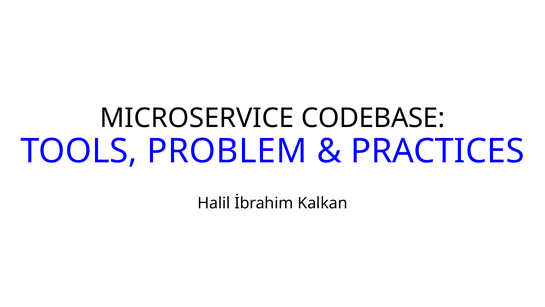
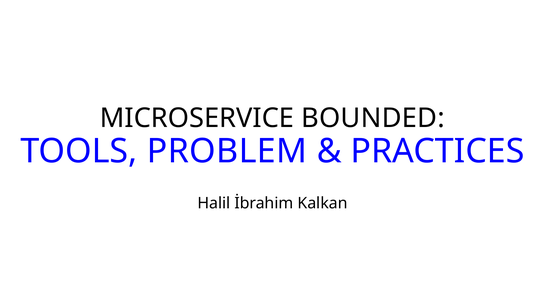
CODEBASE: CODEBASE -> BOUNDED (373, 118)
